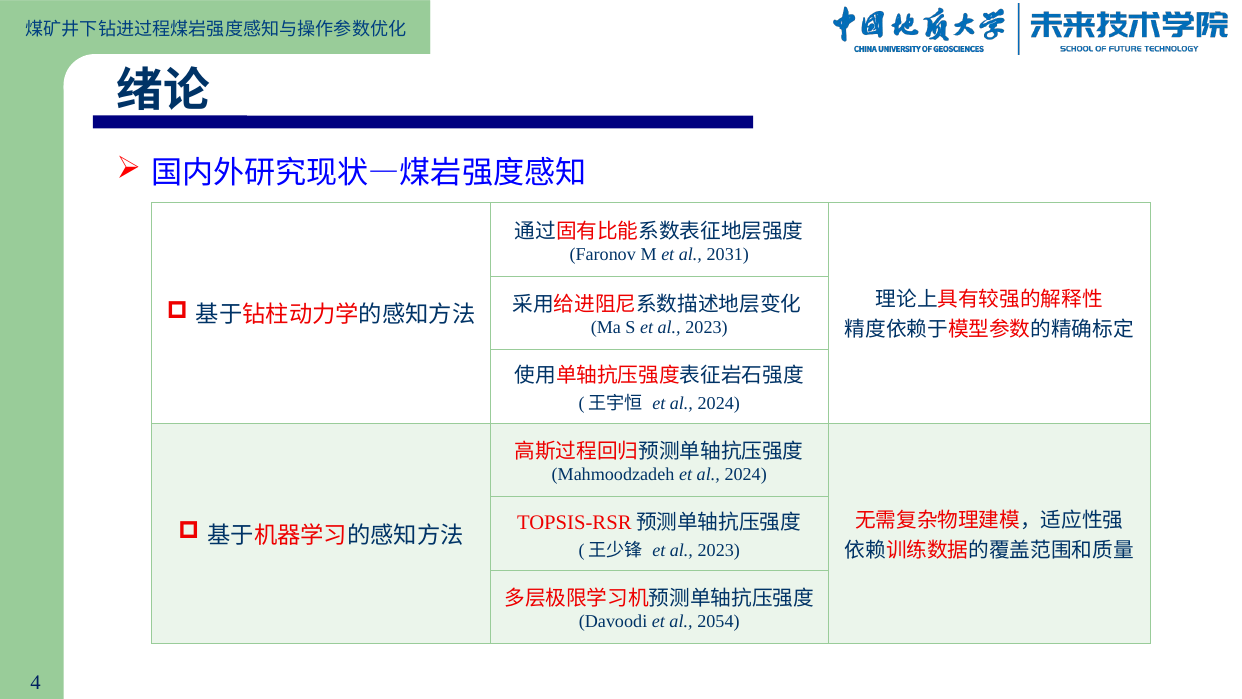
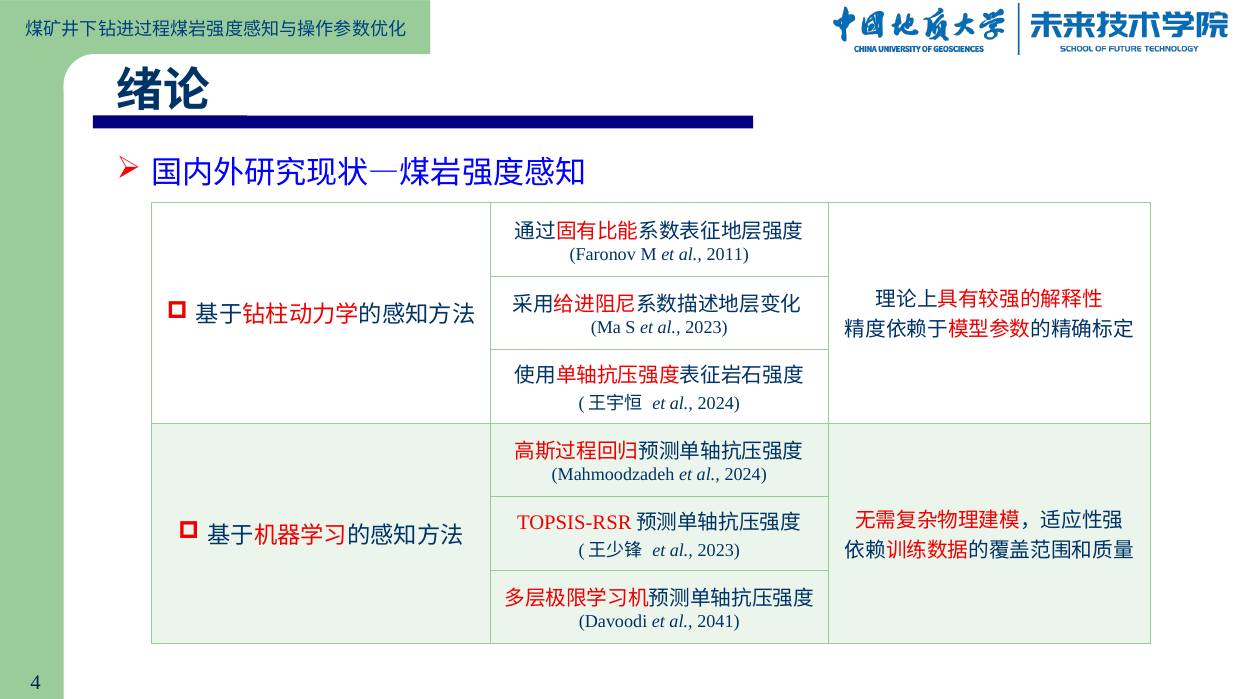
2031: 2031 -> 2011 (728, 254)
2054: 2054 -> 2041 (718, 622)
